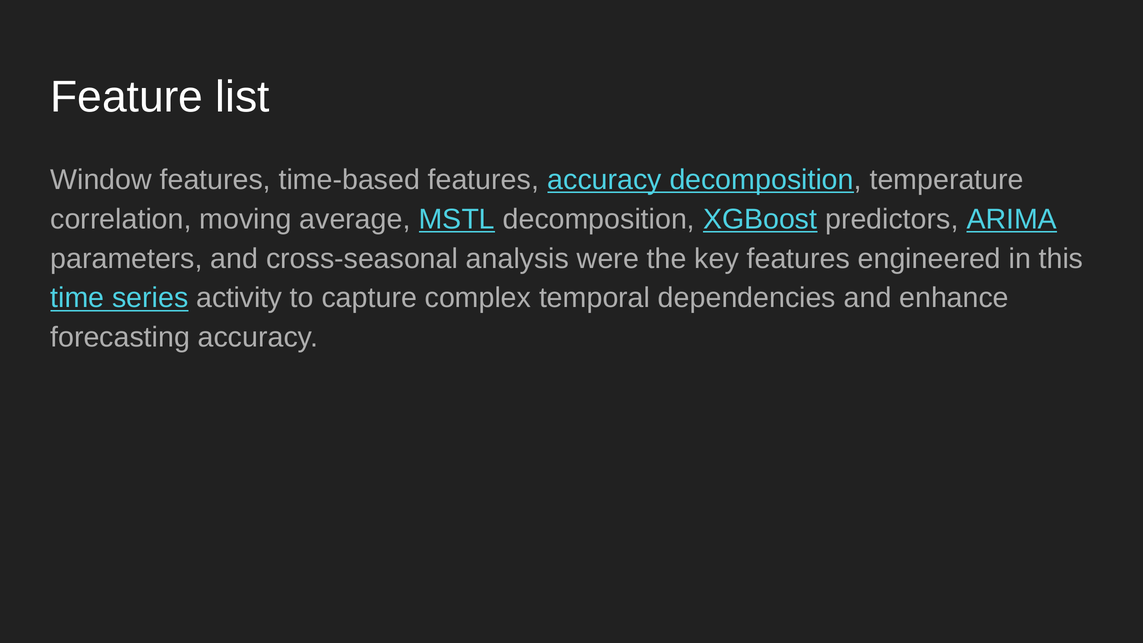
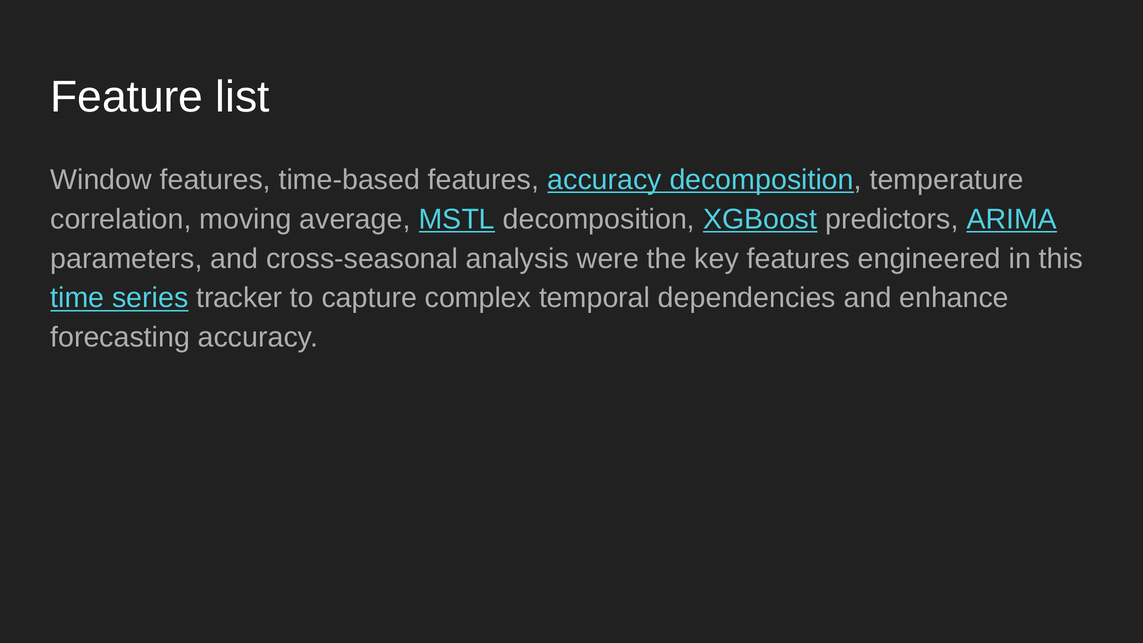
activity: activity -> tracker (239, 298)
